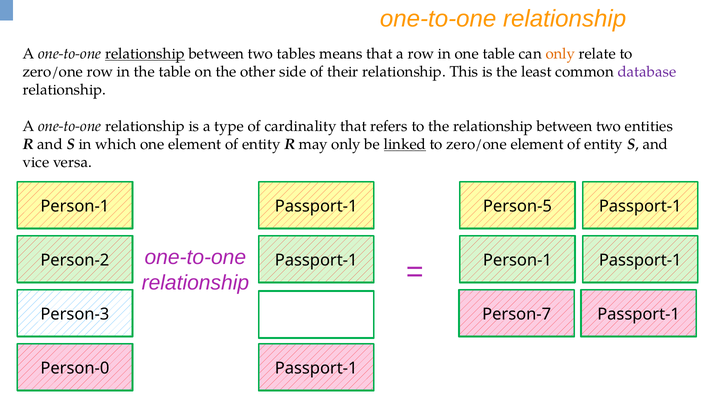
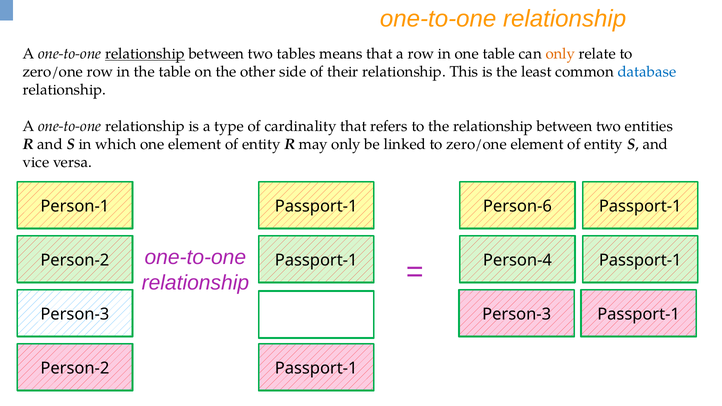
database colour: purple -> blue (647, 72)
linked underline: present -> none (405, 144)
Person-5: Person-5 -> Person-6 (517, 206)
Passport-1 Person-1: Person-1 -> Person-4 (517, 260)
Person-7: Person-7 -> Person-3 (517, 314)
Person-0: Person-0 -> Person-2 (75, 368)
